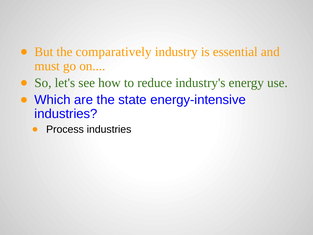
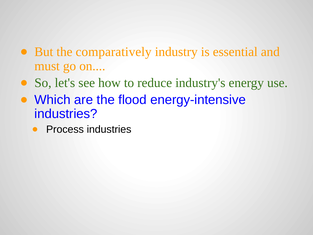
state: state -> flood (133, 100)
